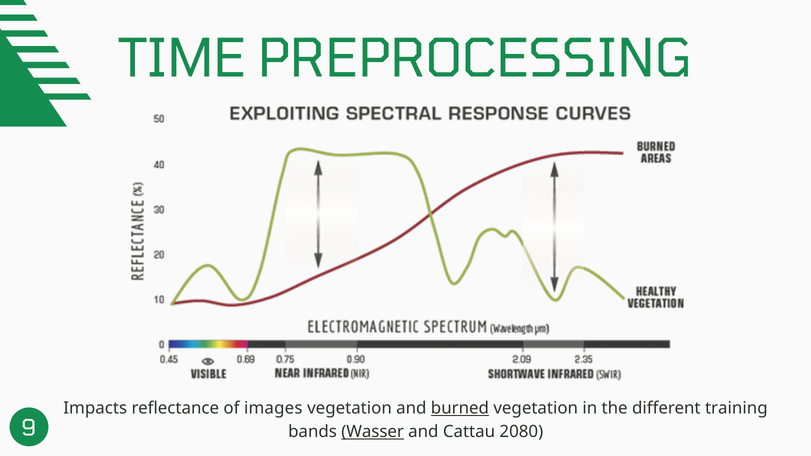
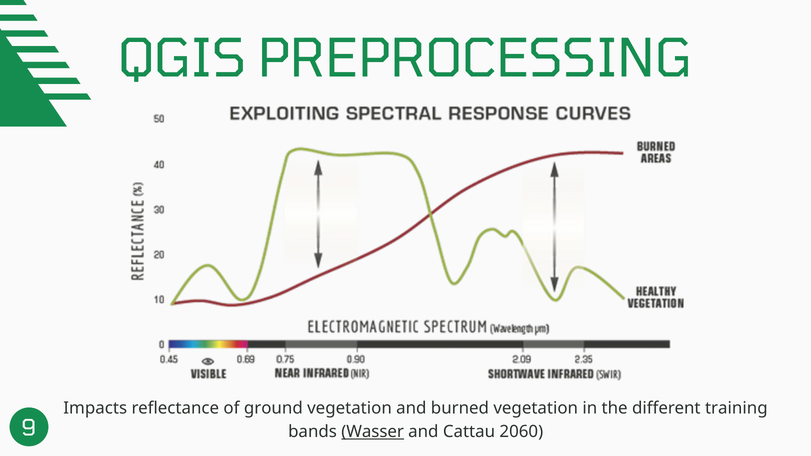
TIME: TIME -> QGIS (182, 59)
images: images -> ground (273, 408)
burned underline: present -> none (460, 408)
2080: 2080 -> 2060 (521, 432)
